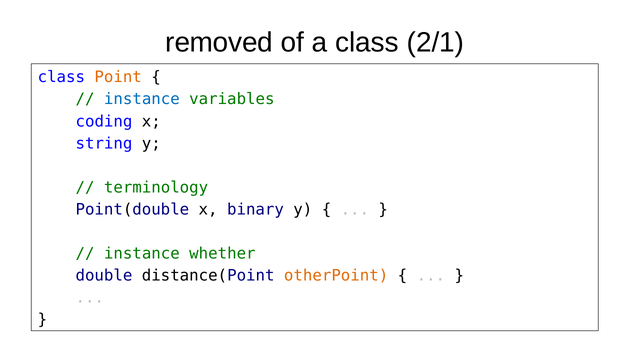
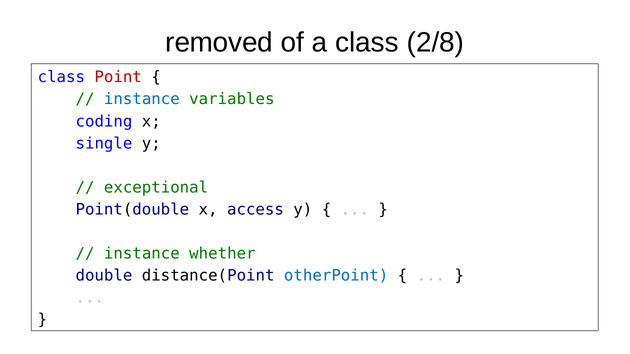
2/1: 2/1 -> 2/8 (435, 42)
Point colour: orange -> red (118, 77)
string: string -> single (104, 143)
terminology: terminology -> exceptional (156, 188)
binary: binary -> access (255, 210)
otherPoint colour: orange -> blue (336, 276)
